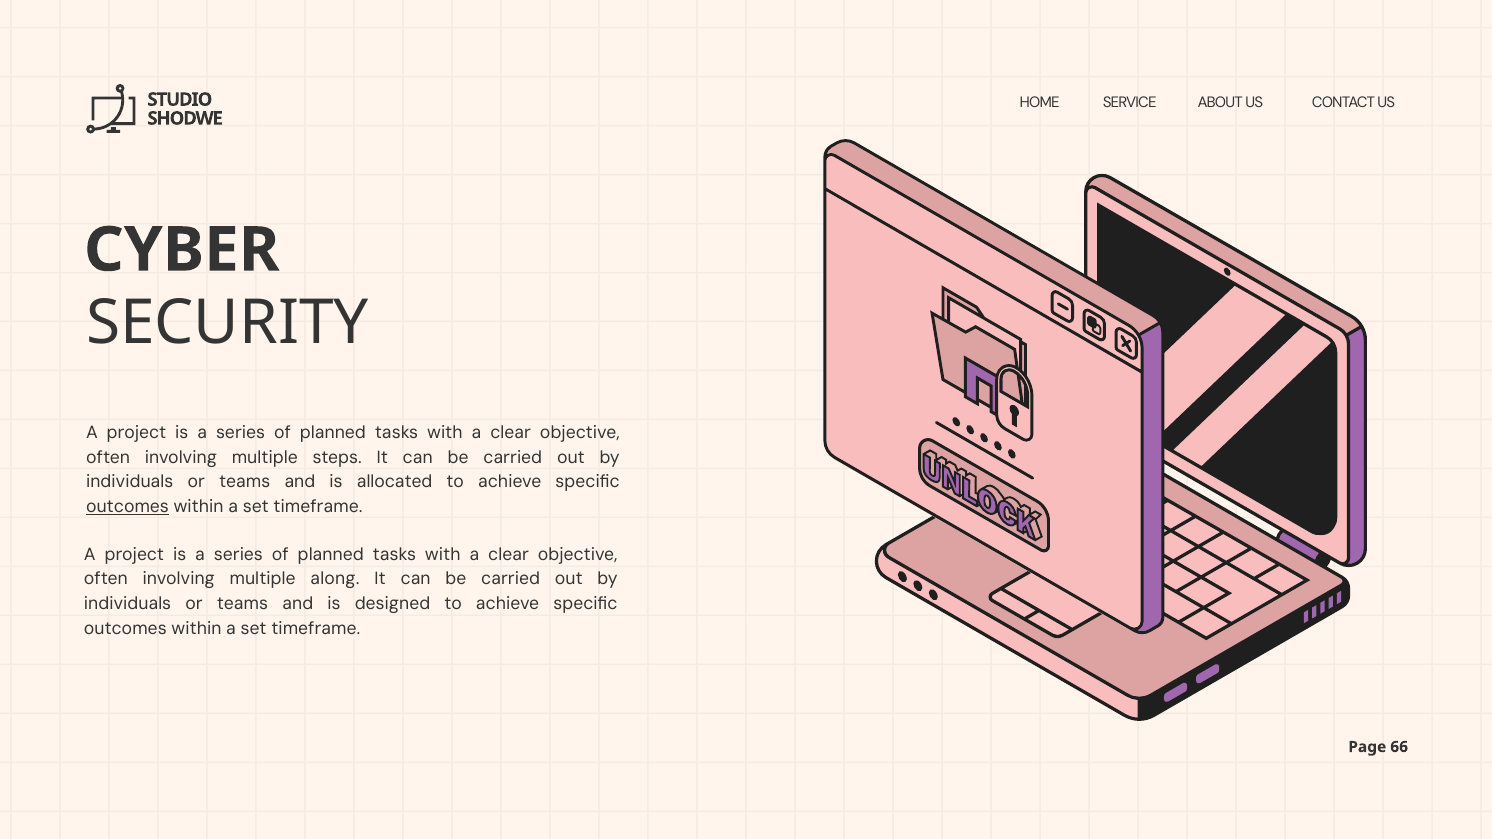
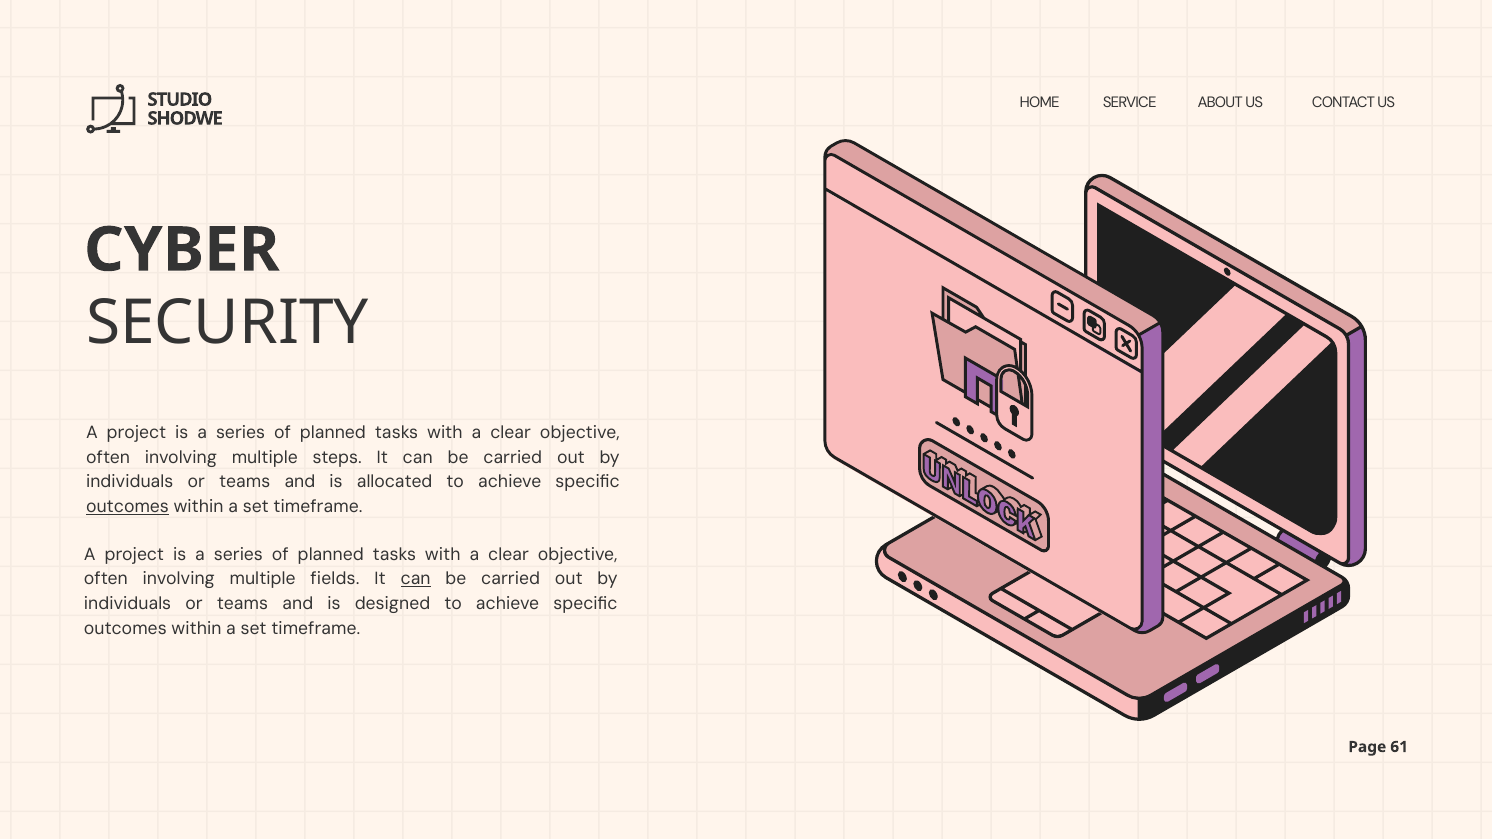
along: along -> fields (335, 579)
can underline: none -> present (416, 579)
66: 66 -> 61 (1399, 747)
